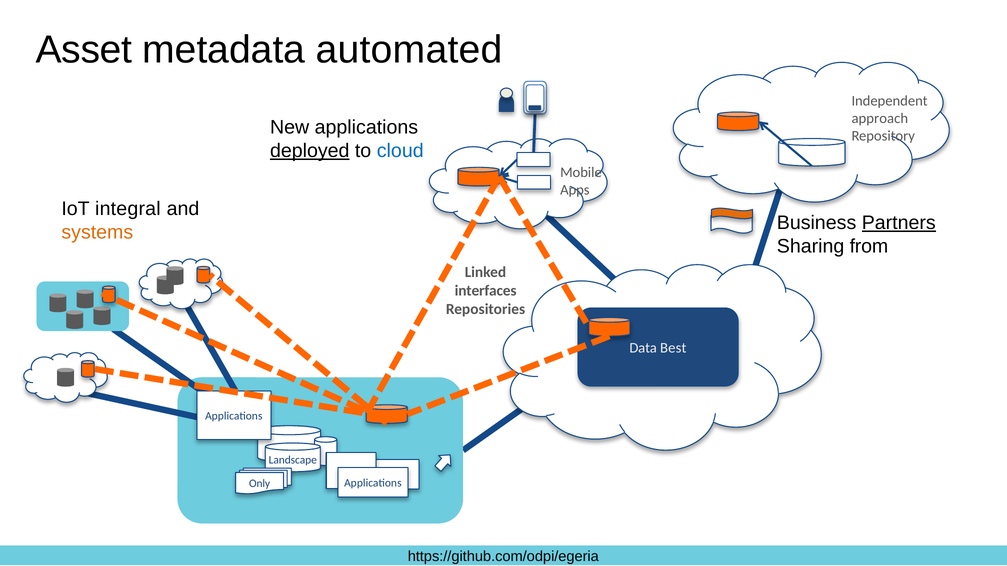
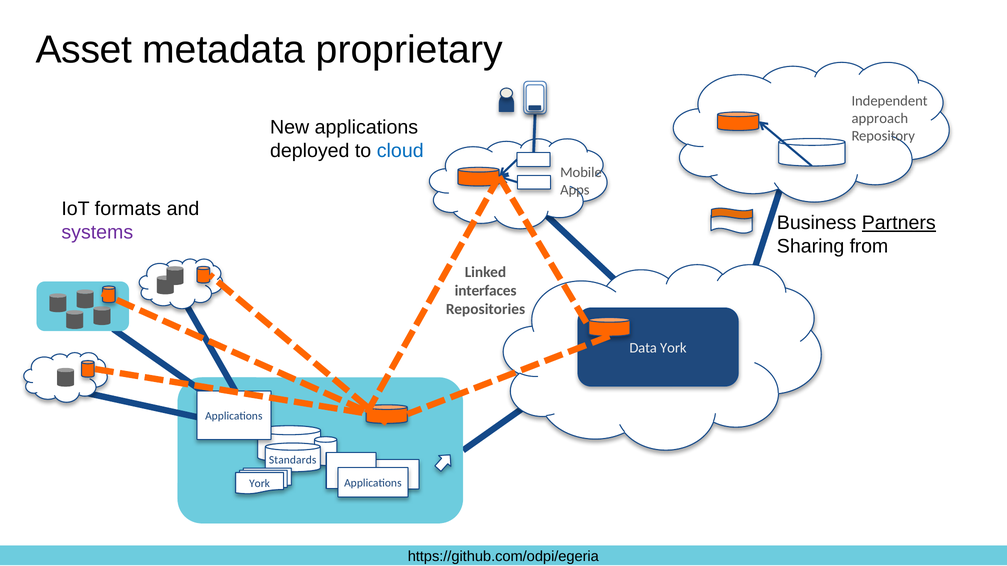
automated: automated -> proprietary (409, 50)
deployed underline: present -> none (310, 151)
integral: integral -> formats (128, 209)
systems colour: orange -> purple (97, 232)
Data Best: Best -> York (673, 348)
Landscape: Landscape -> Standards (293, 460)
Only: Only -> York (260, 484)
